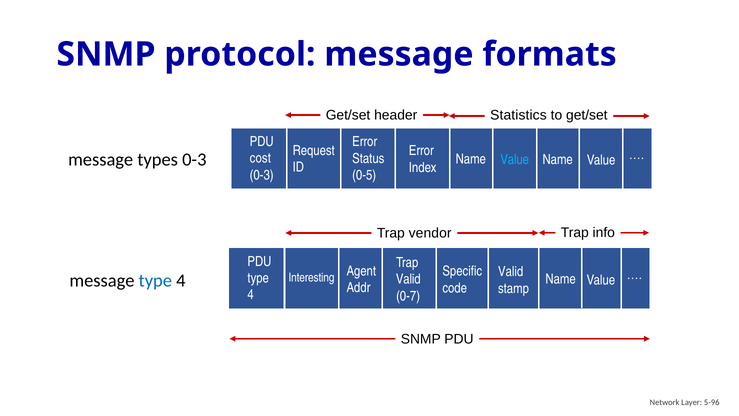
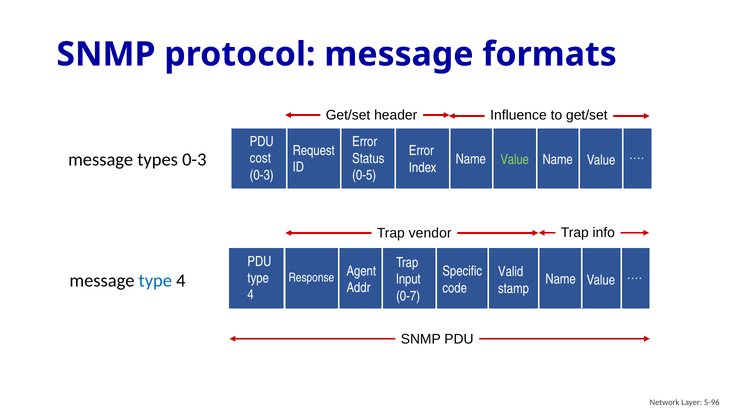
Statistics: Statistics -> Influence (519, 115)
Value colour: light blue -> light green (515, 159)
Interesting: Interesting -> Response (311, 277)
Valid: Valid -> Input (408, 279)
